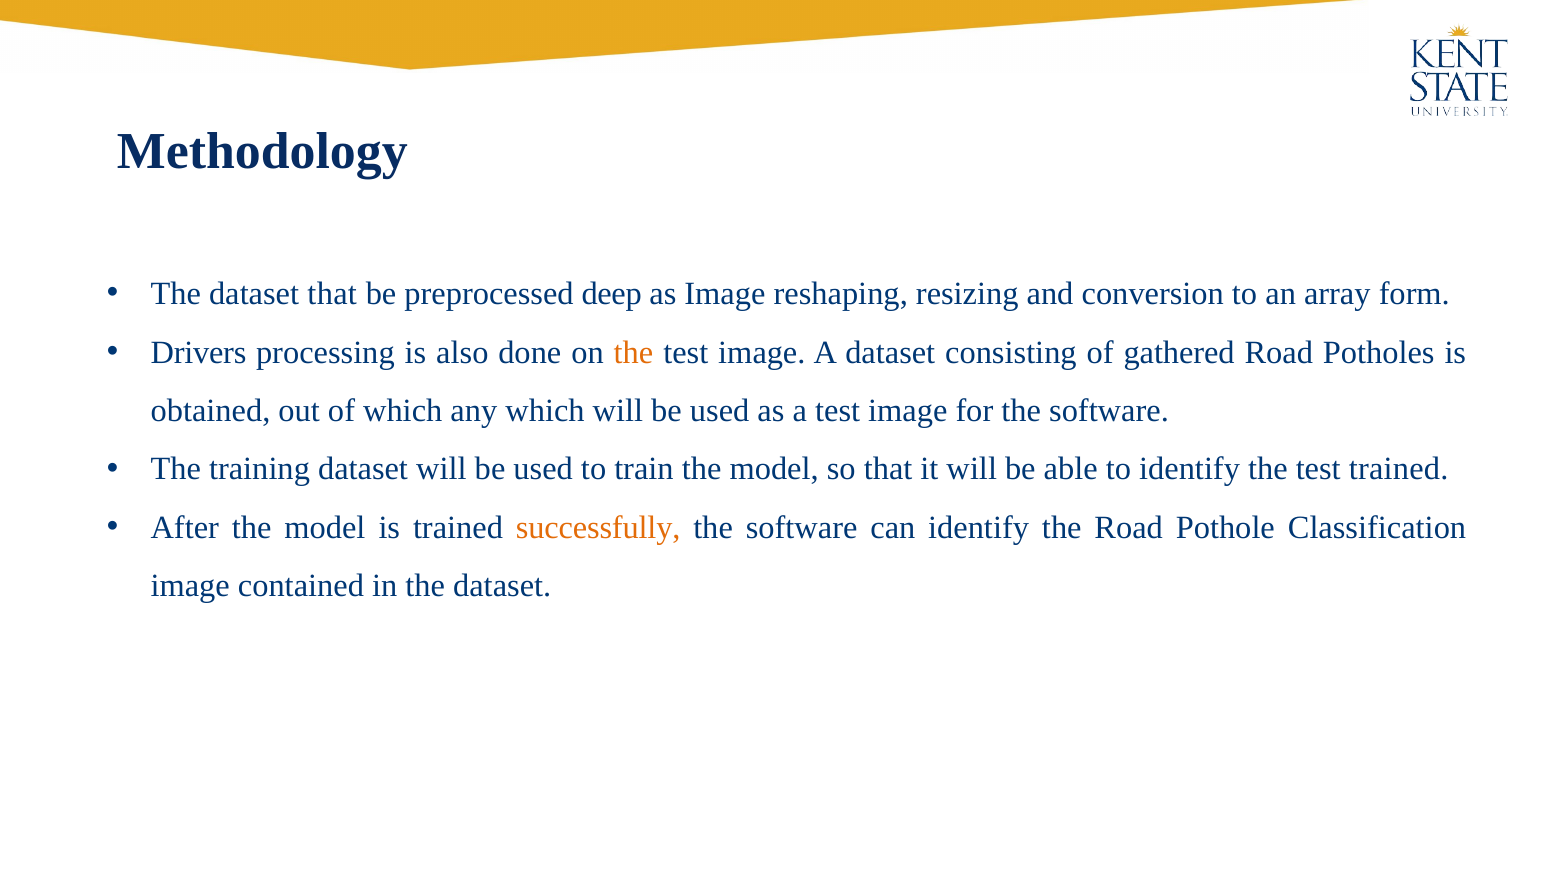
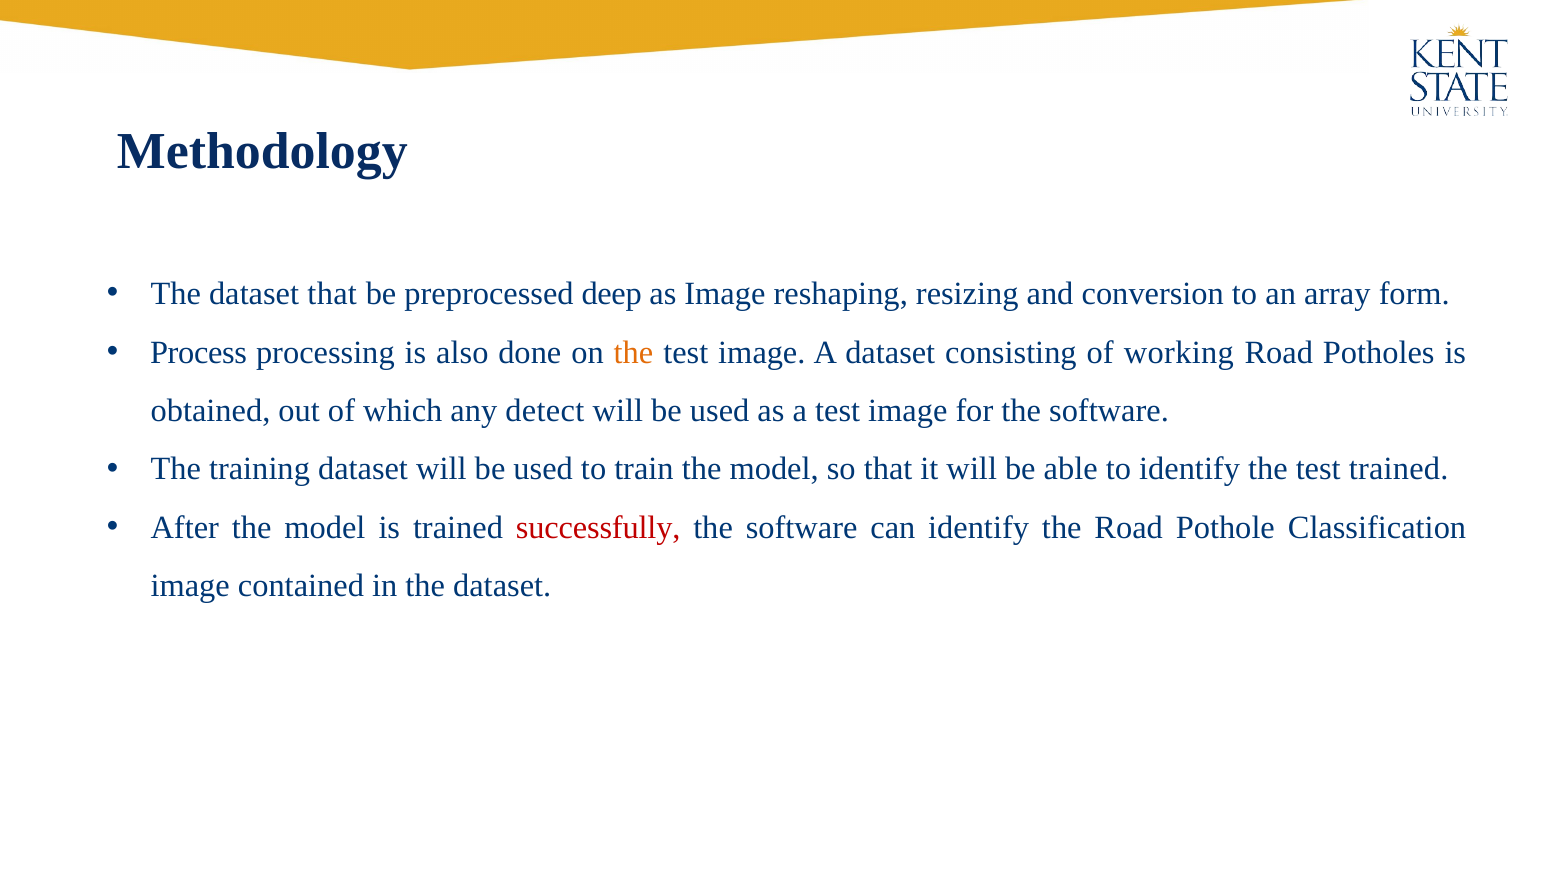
Drivers: Drivers -> Process (199, 352)
gathered: gathered -> working (1179, 352)
any which: which -> detect (545, 411)
successfully colour: orange -> red (598, 528)
